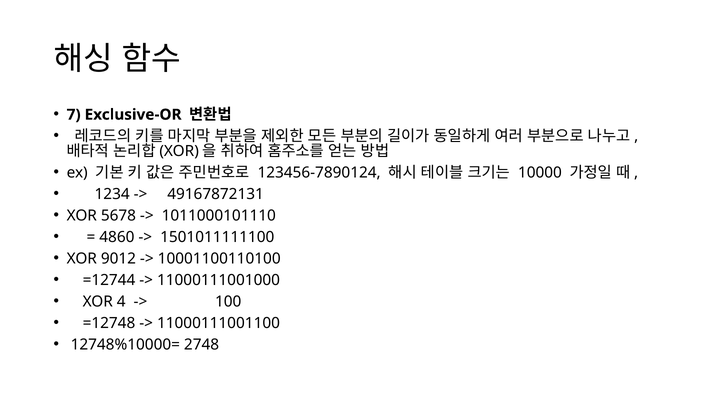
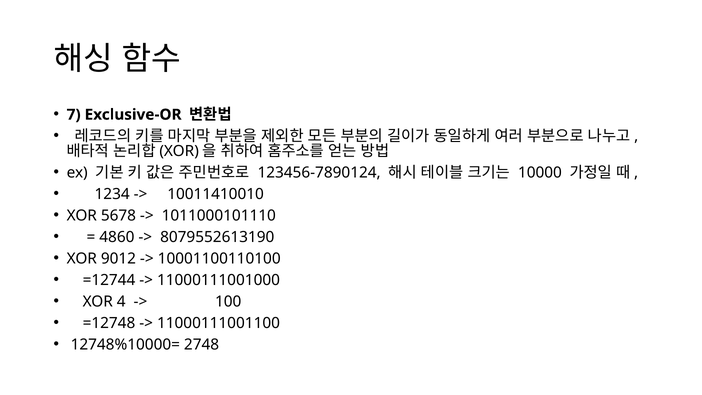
49167872131: 49167872131 -> 10011410010 (216, 194)
1501011111100: 1501011111100 -> 8079552613190 (217, 237)
